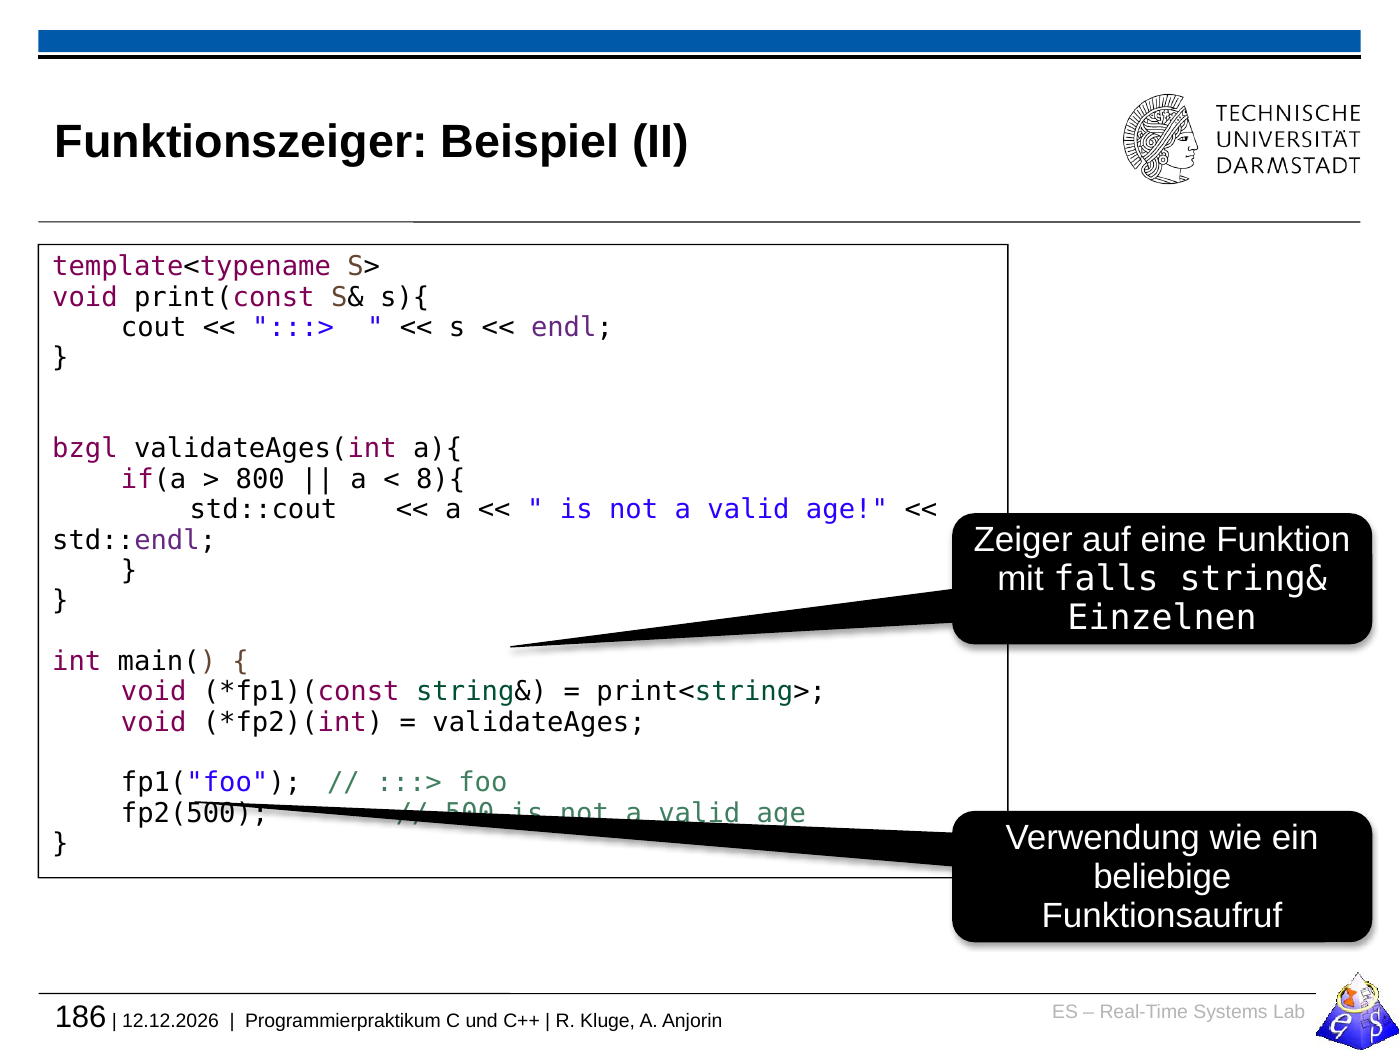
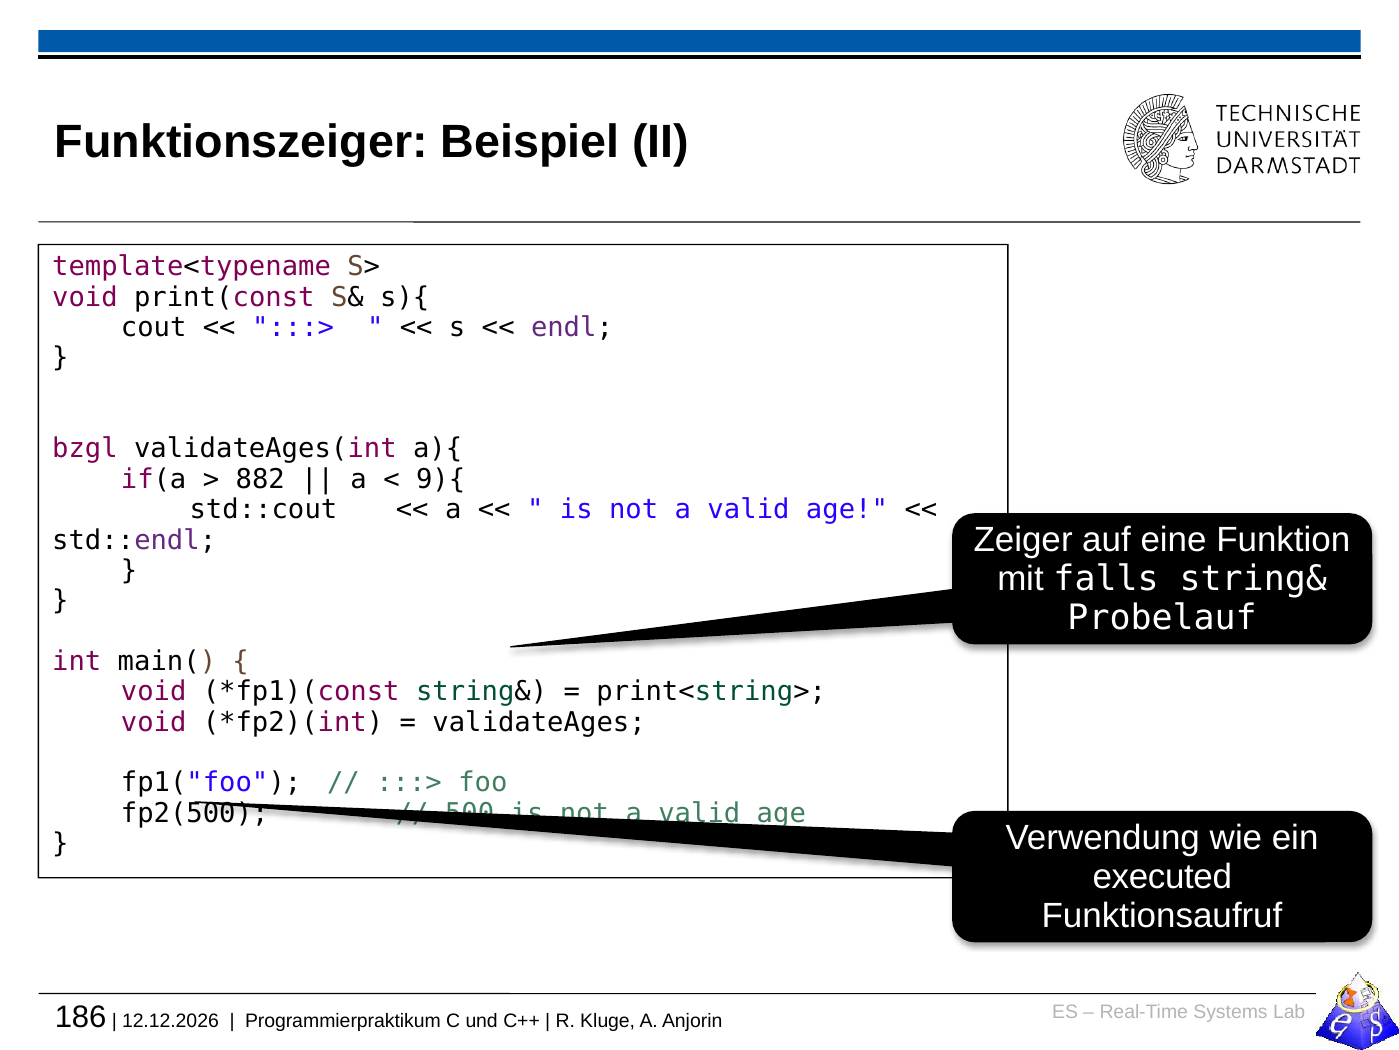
800: 800 -> 882 (260, 479)
8){: 8){ -> 9){ (441, 479)
Einzelnen: Einzelnen -> Probelauf (1162, 618)
beliebige: beliebige -> executed (1162, 876)
